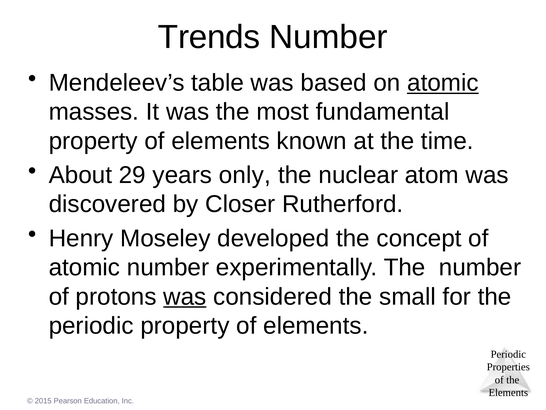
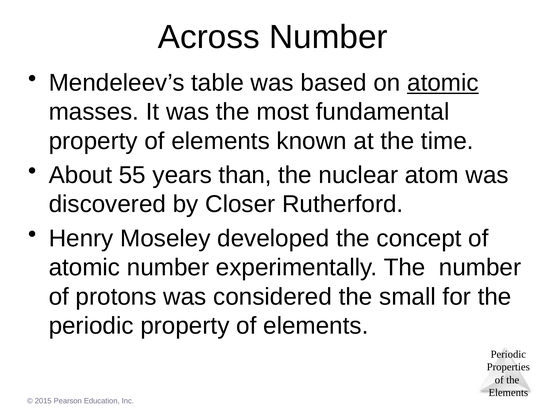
Trends: Trends -> Across (209, 37)
29: 29 -> 55 (132, 175)
only: only -> than (245, 175)
was underline: present -> none (185, 296)
